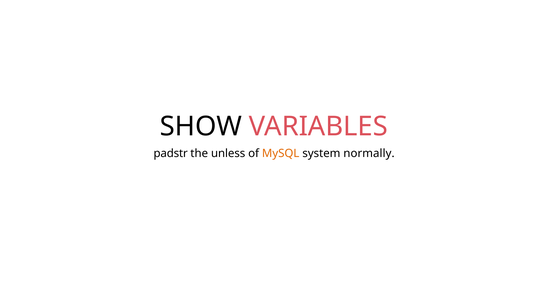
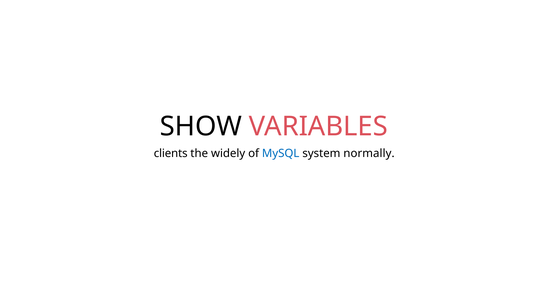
padstr: padstr -> clients (171, 154)
unless: unless -> widely (228, 154)
MySQL colour: orange -> blue (281, 154)
